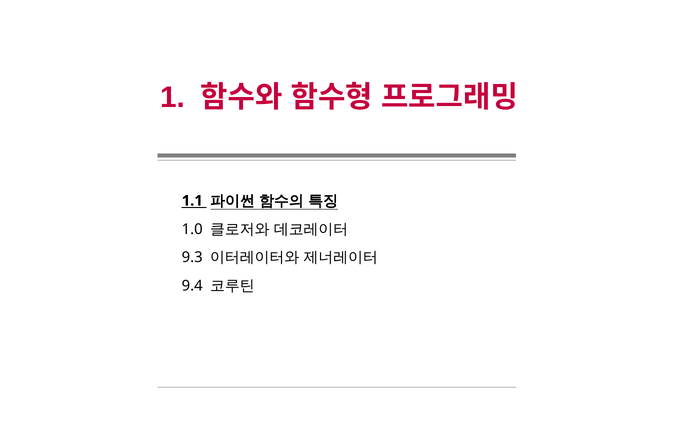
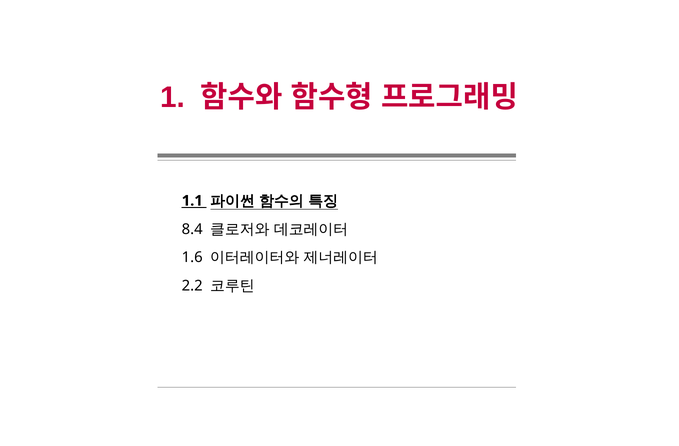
1.0: 1.0 -> 8.4 (192, 229)
9.3: 9.3 -> 1.6 (192, 258)
9.4: 9.4 -> 2.2 (192, 286)
